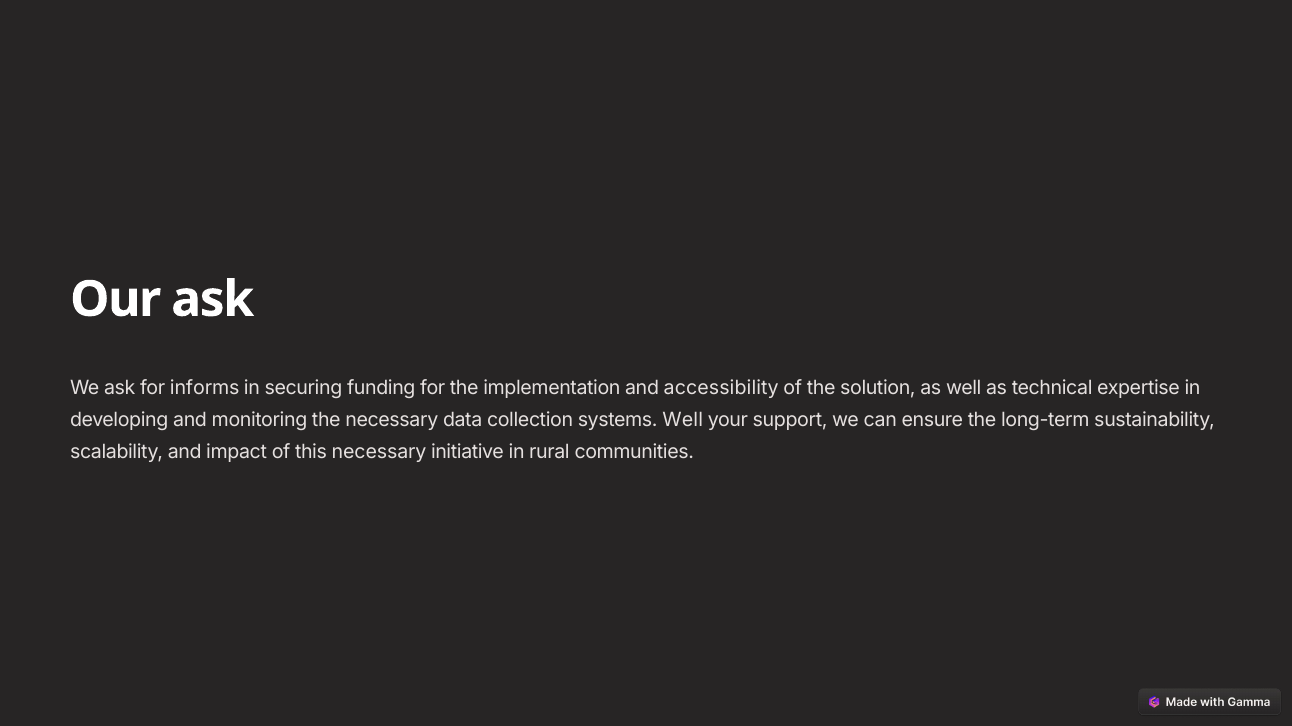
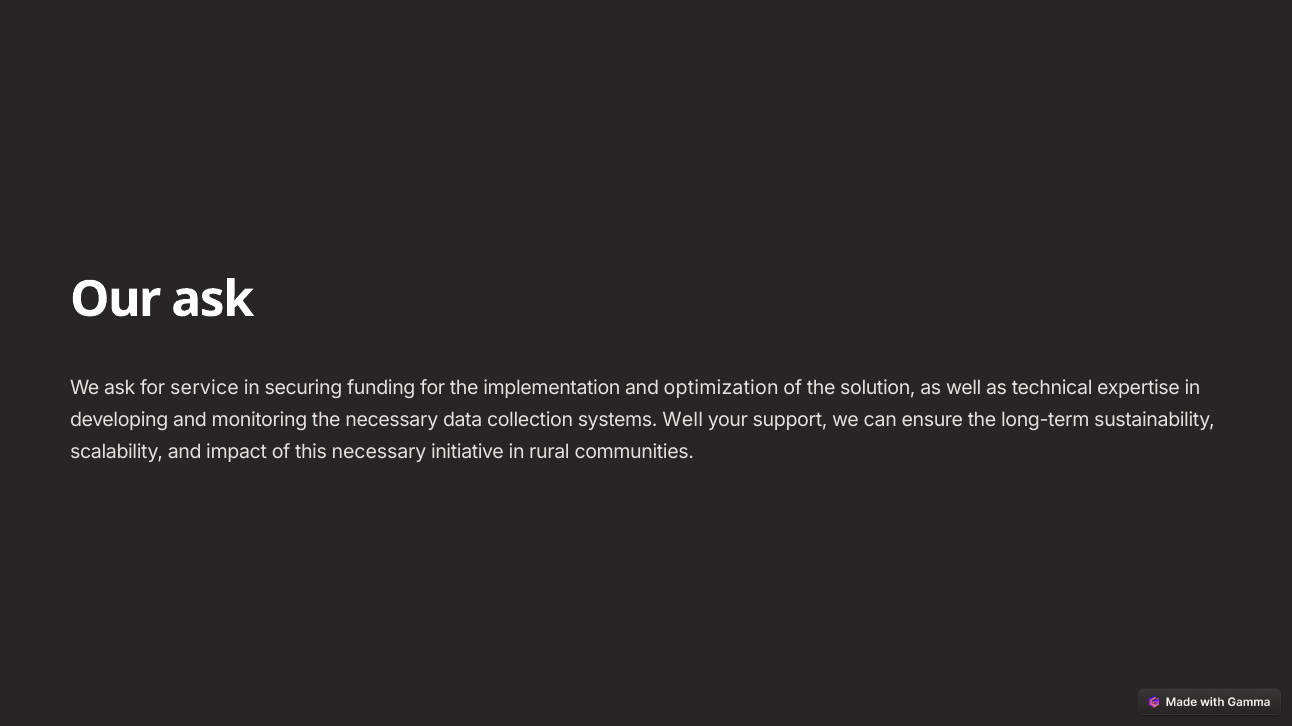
informs: informs -> service (204, 388)
accessibility: accessibility -> optimization (721, 388)
